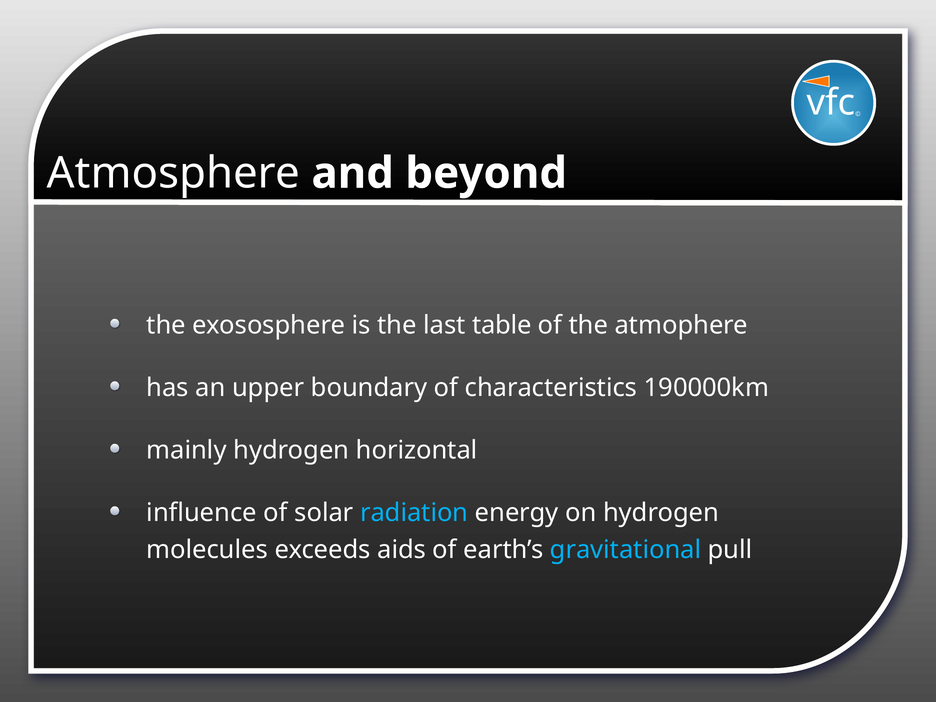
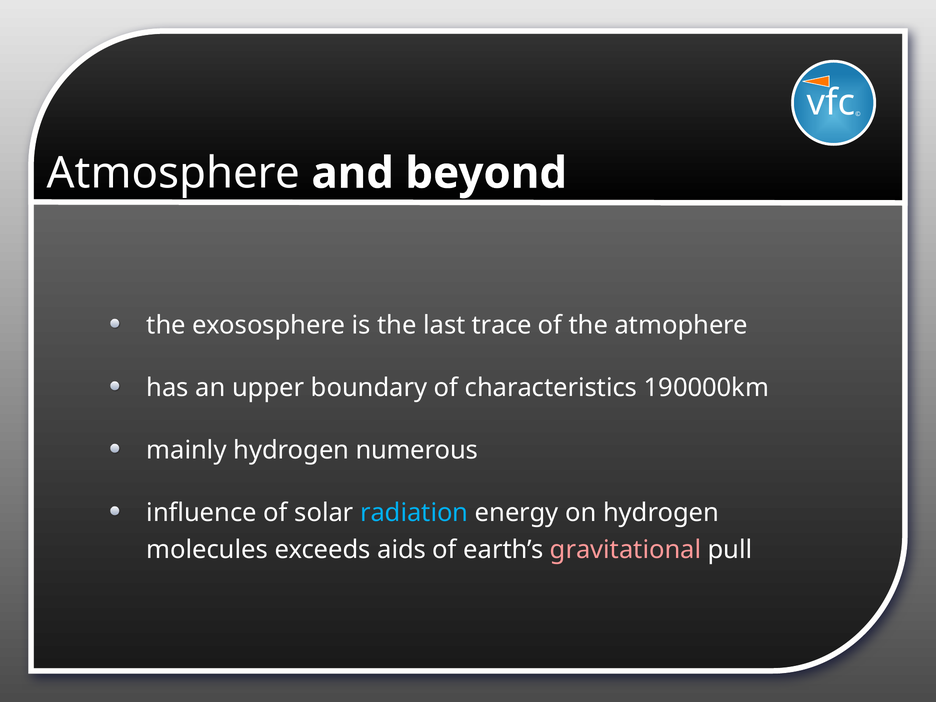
table: table -> trace (502, 326)
horizontal: horizontal -> numerous (417, 450)
gravitational colour: light blue -> pink (626, 550)
